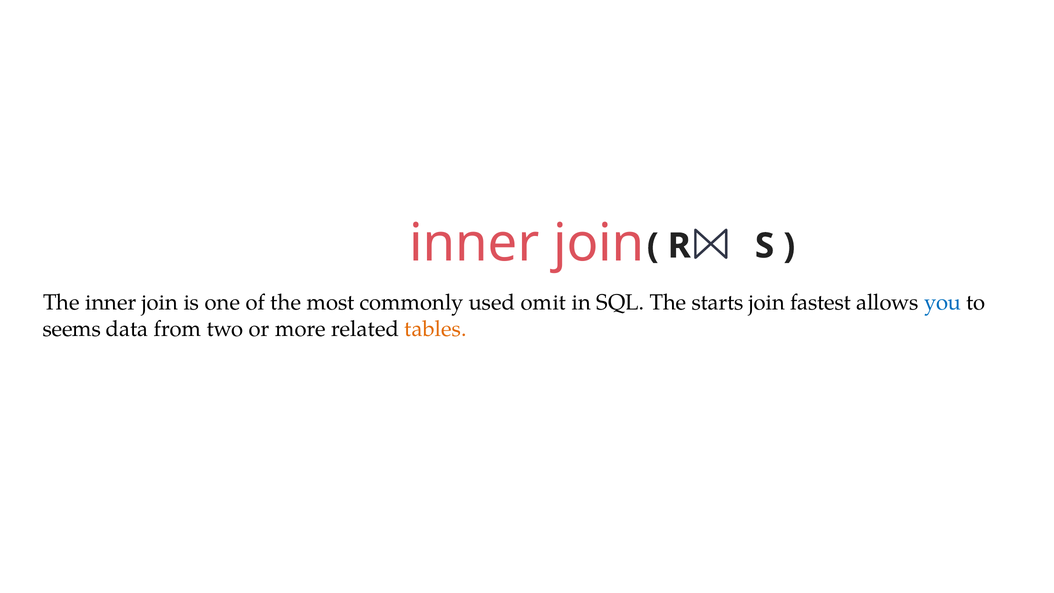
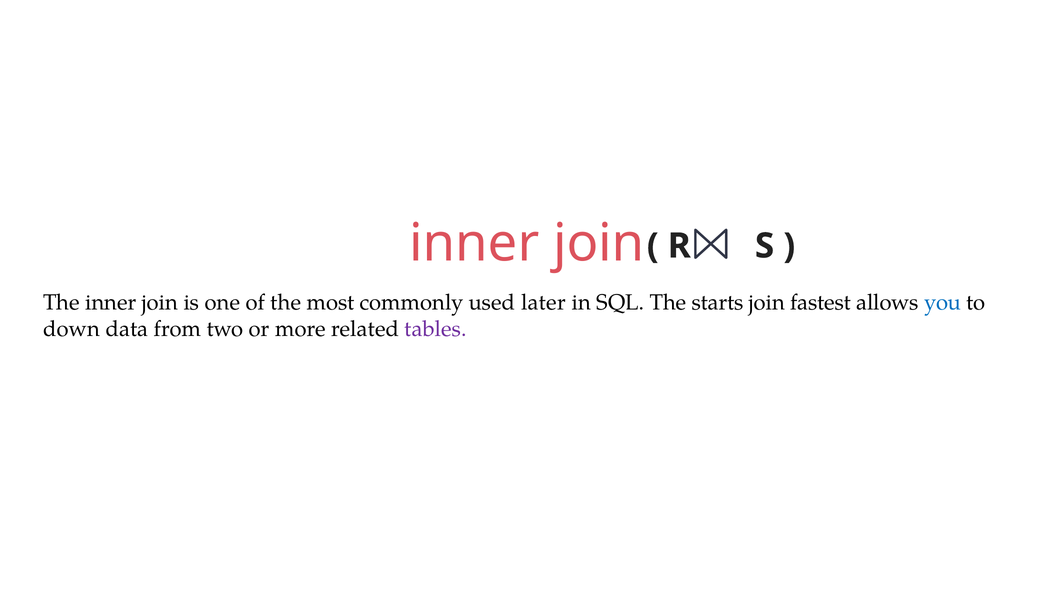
omit: omit -> later (543, 302)
seems: seems -> down (72, 329)
tables colour: orange -> purple (435, 329)
